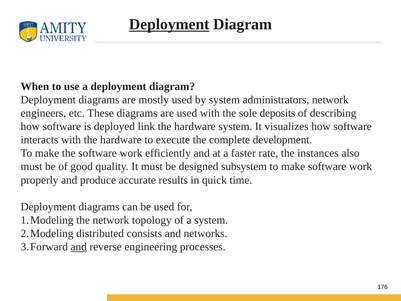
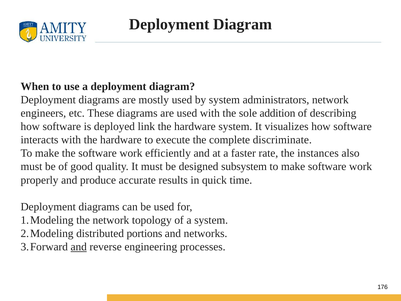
Deployment underline: present -> none (169, 24)
deposits: deposits -> addition (277, 113)
development: development -> discriminate (282, 140)
consists: consists -> portions (144, 233)
